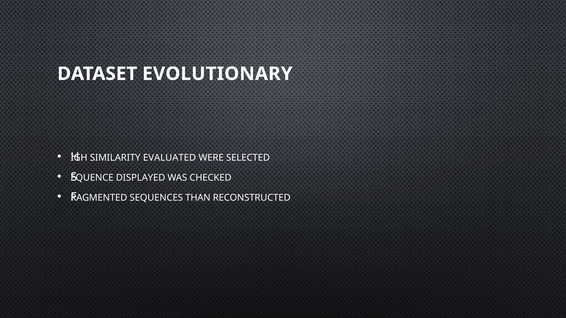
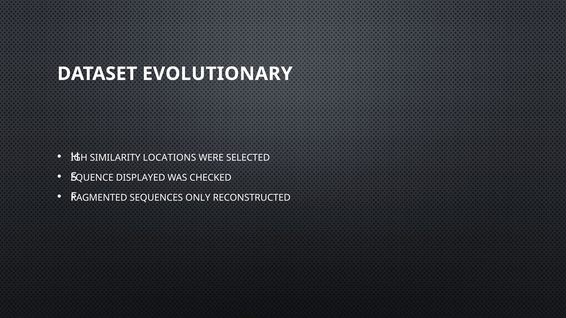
EVALUATED: EVALUATED -> LOCATIONS (170, 158)
THAN: THAN -> ONLY (198, 198)
